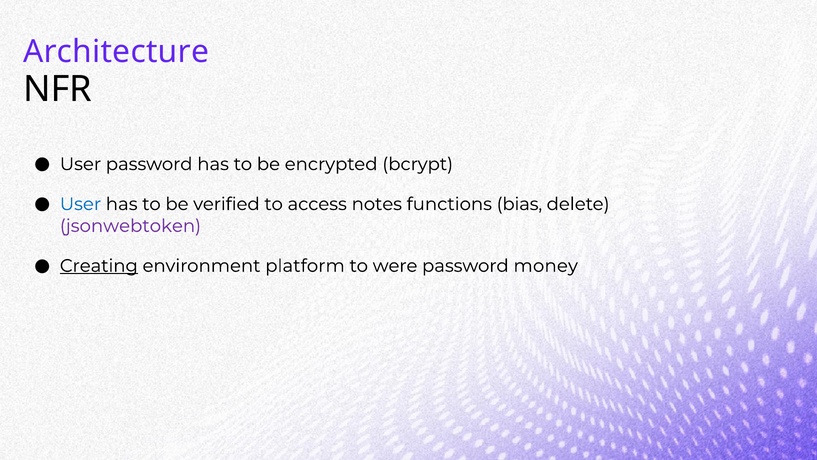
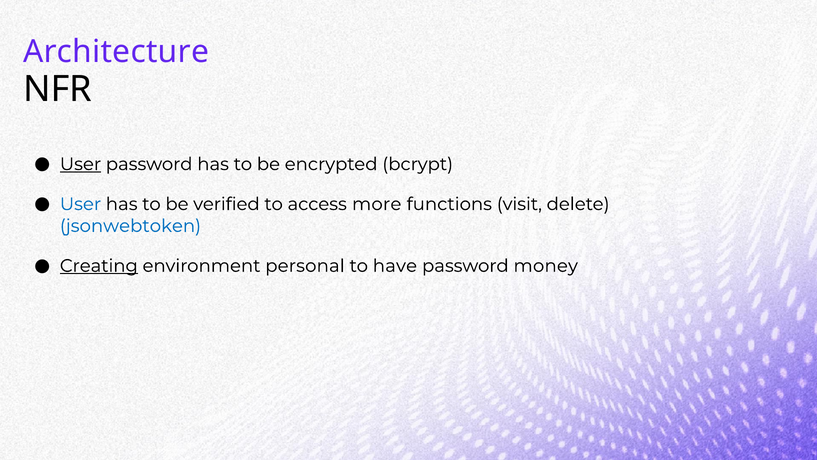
User underline: none -> present (80, 164)
notes: notes -> more (377, 204)
bias: bias -> visit (519, 204)
jsonwebtoken colour: purple -> blue (130, 226)
platform: platform -> personal (305, 266)
were: were -> have (395, 266)
